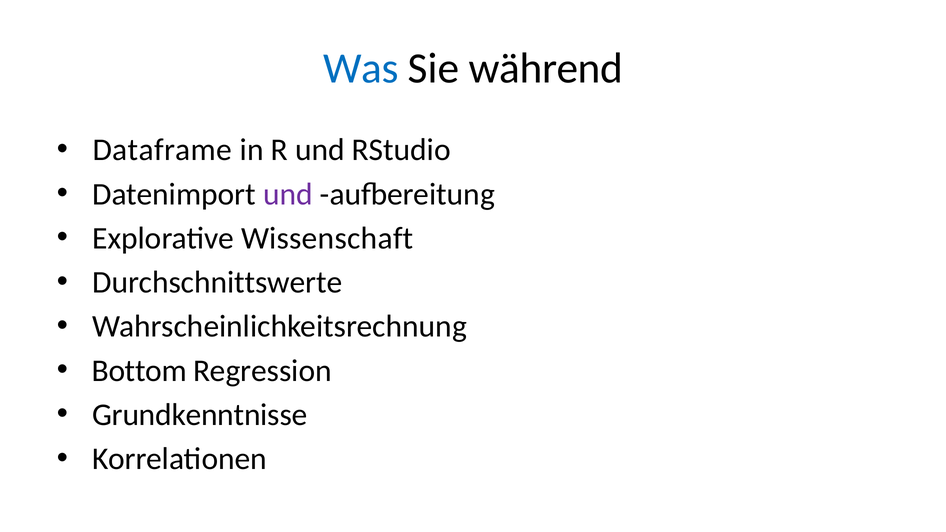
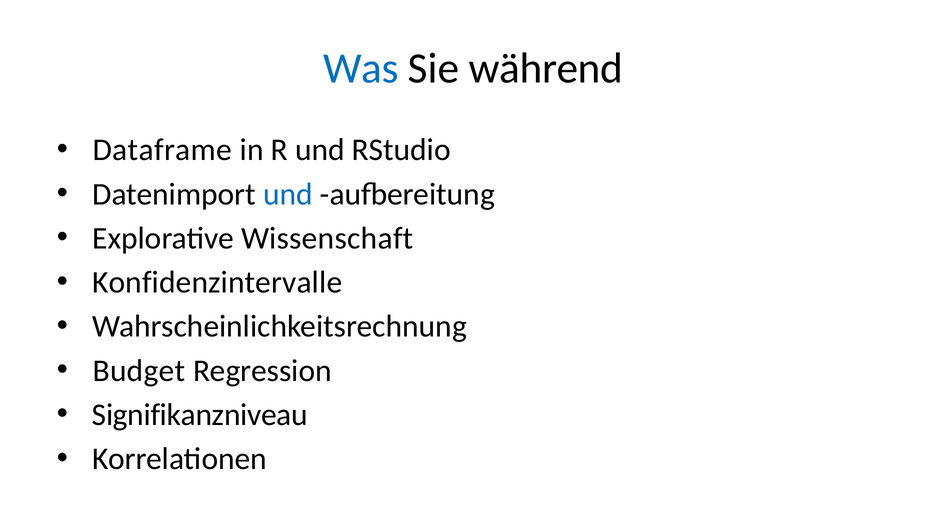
und colour: purple -> blue (288, 194)
Durchschnittswerte: Durchschnittswerte -> Konfidenzintervalle (217, 282)
Bottom: Bottom -> Budget (139, 371)
Grundkenntnisse: Grundkenntnisse -> Signifikanzniveau (200, 415)
